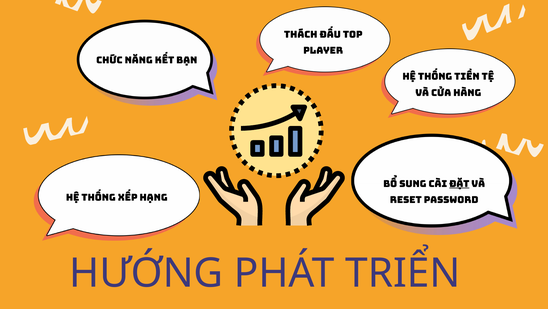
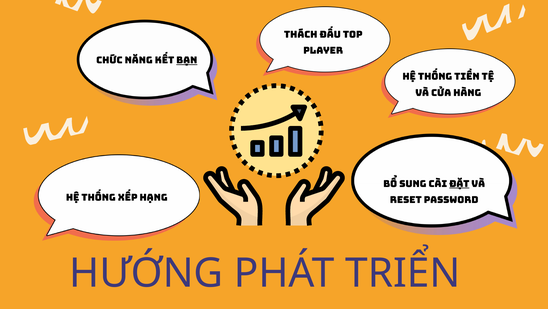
BẠN underline: none -> present (187, 60)
